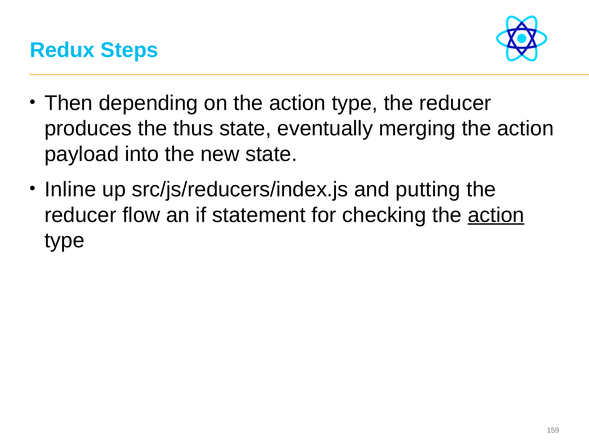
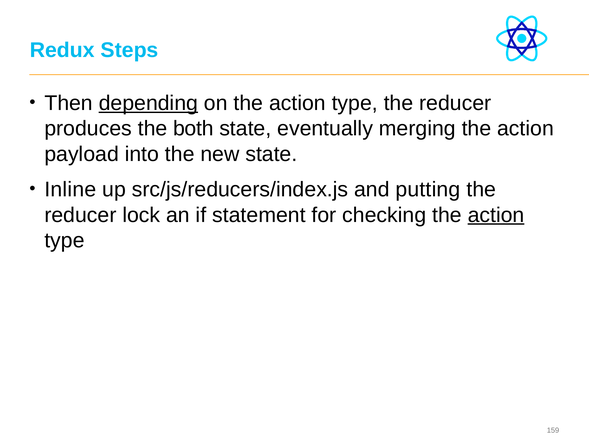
depending underline: none -> present (148, 103)
thus: thus -> both (193, 129)
flow: flow -> lock (141, 215)
